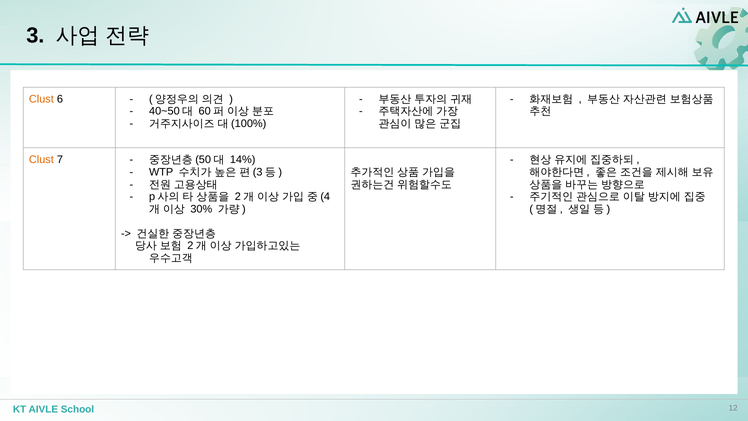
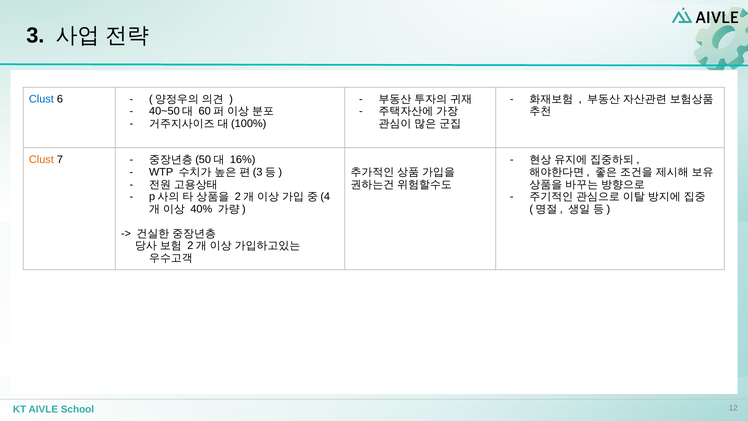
Clust colour: orange -> blue (41, 99)
14%: 14% -> 16% (243, 160)
30%: 30% -> 40% (201, 209)
